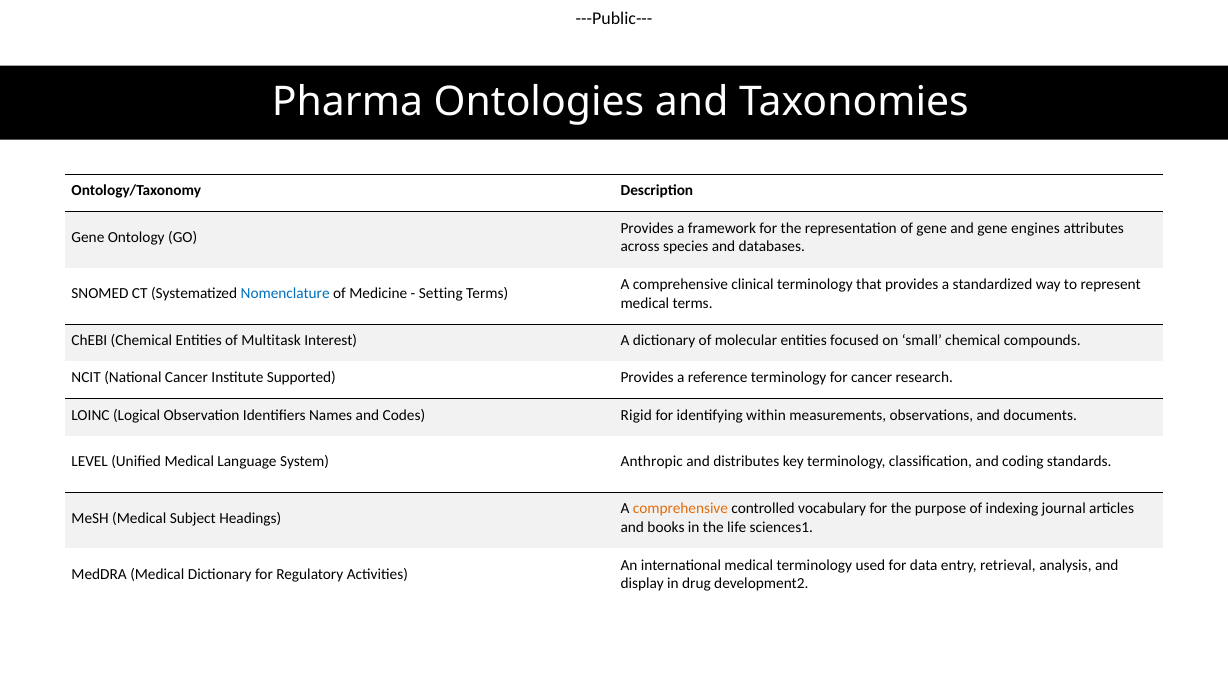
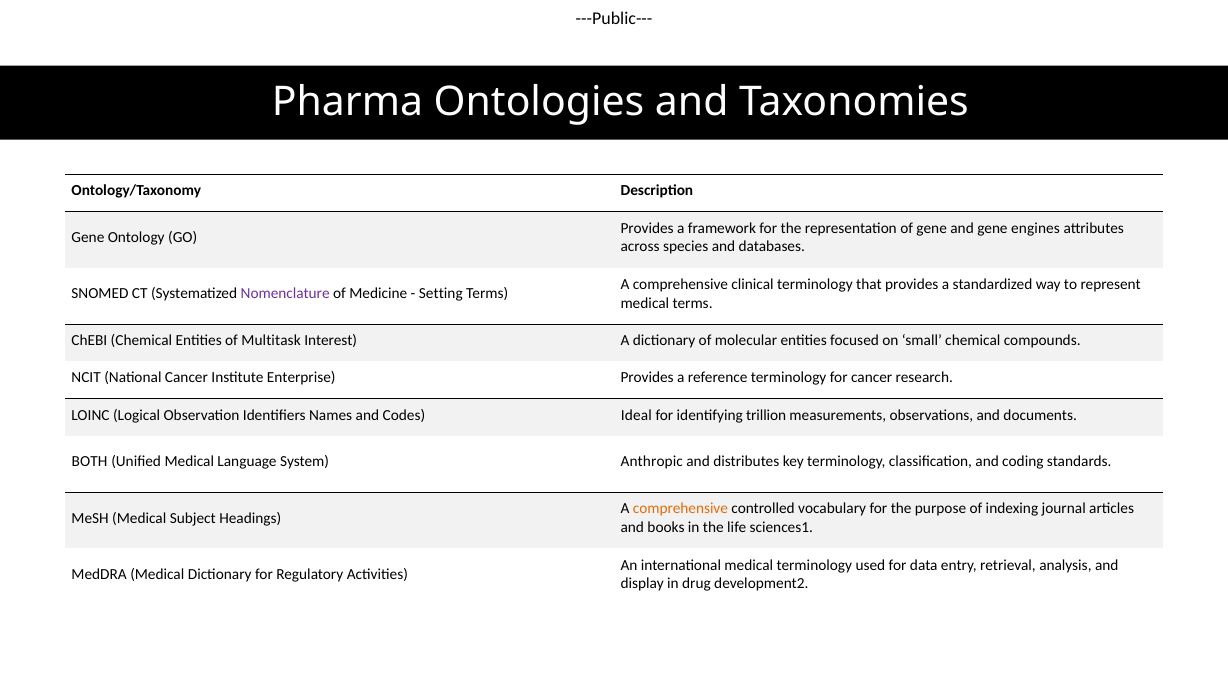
Nomenclature colour: blue -> purple (285, 294)
Supported: Supported -> Enterprise (301, 378)
Rigid: Rigid -> Ideal (636, 415)
within: within -> trillion (766, 415)
LEVEL: LEVEL -> BOTH (90, 462)
